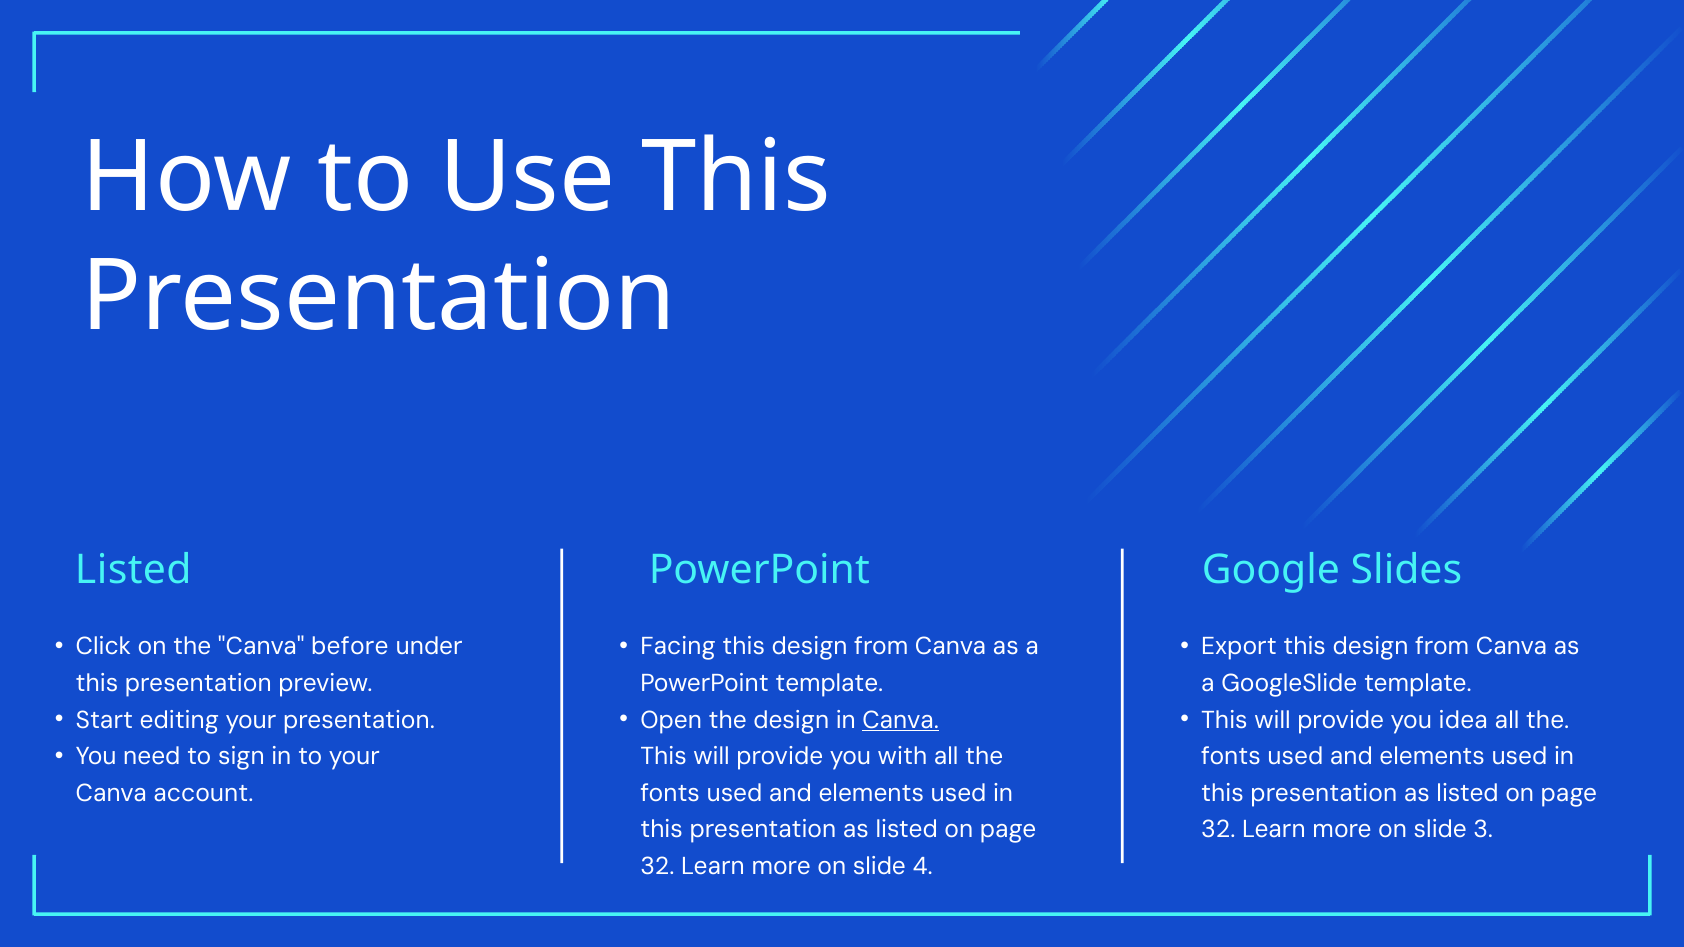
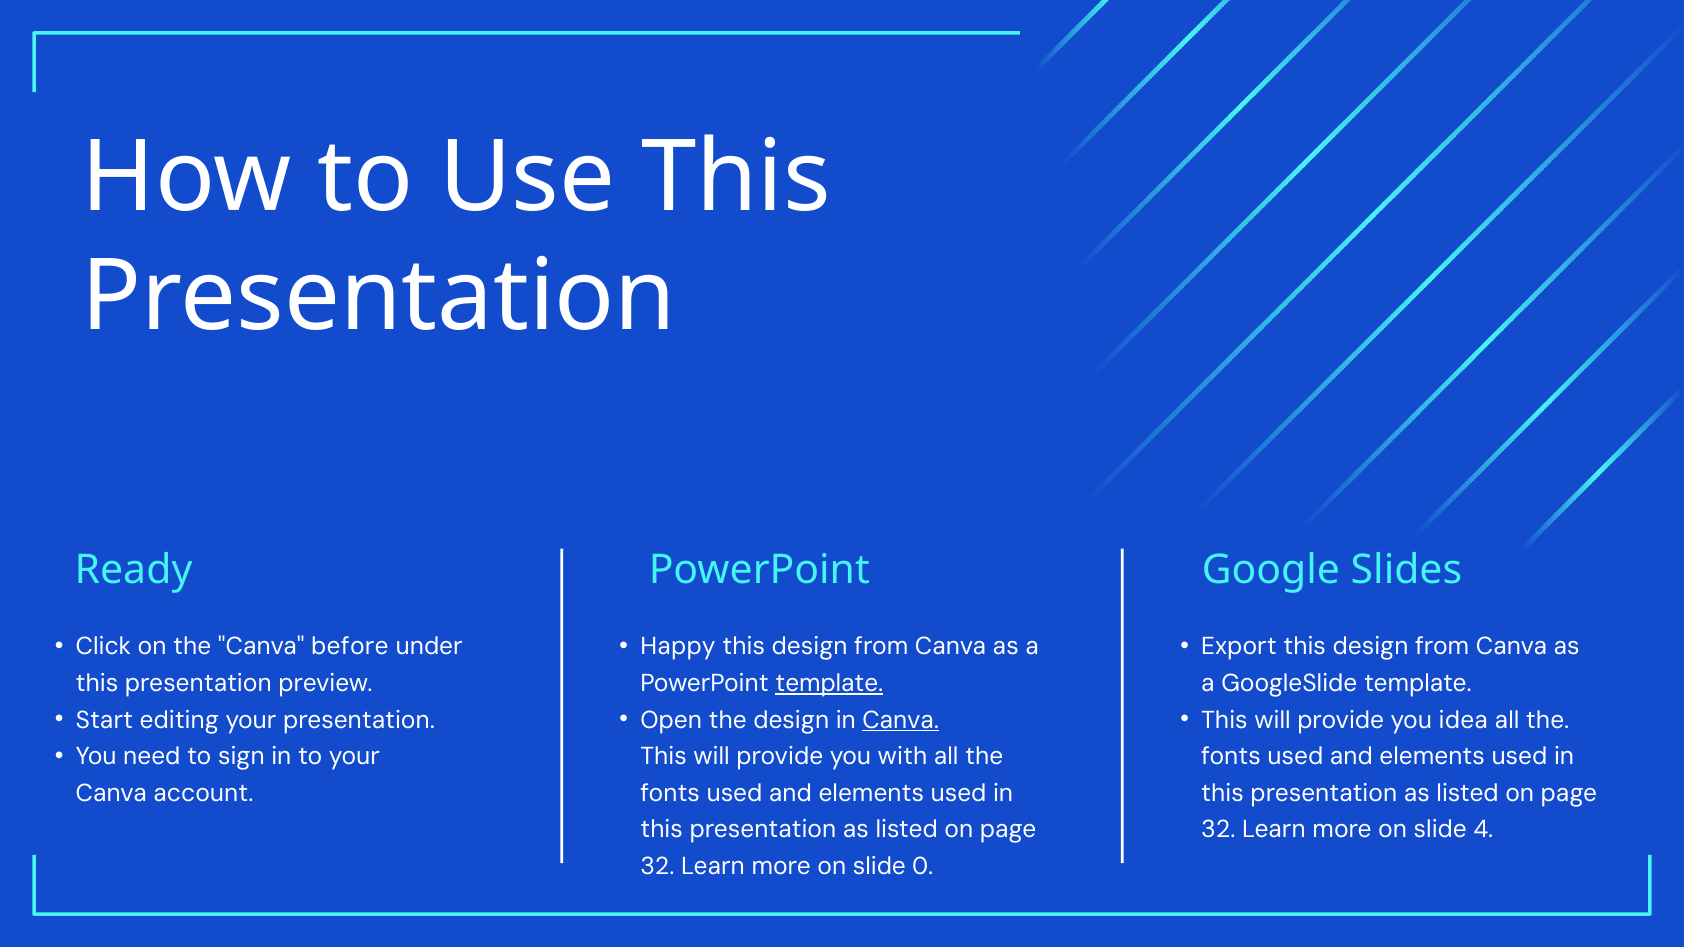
Listed: Listed -> Ready (133, 570)
Facing: Facing -> Happy (678, 647)
template underline: none -> present (829, 683)
3: 3 -> 4 (1483, 830)
4: 4 -> 0 (923, 866)
